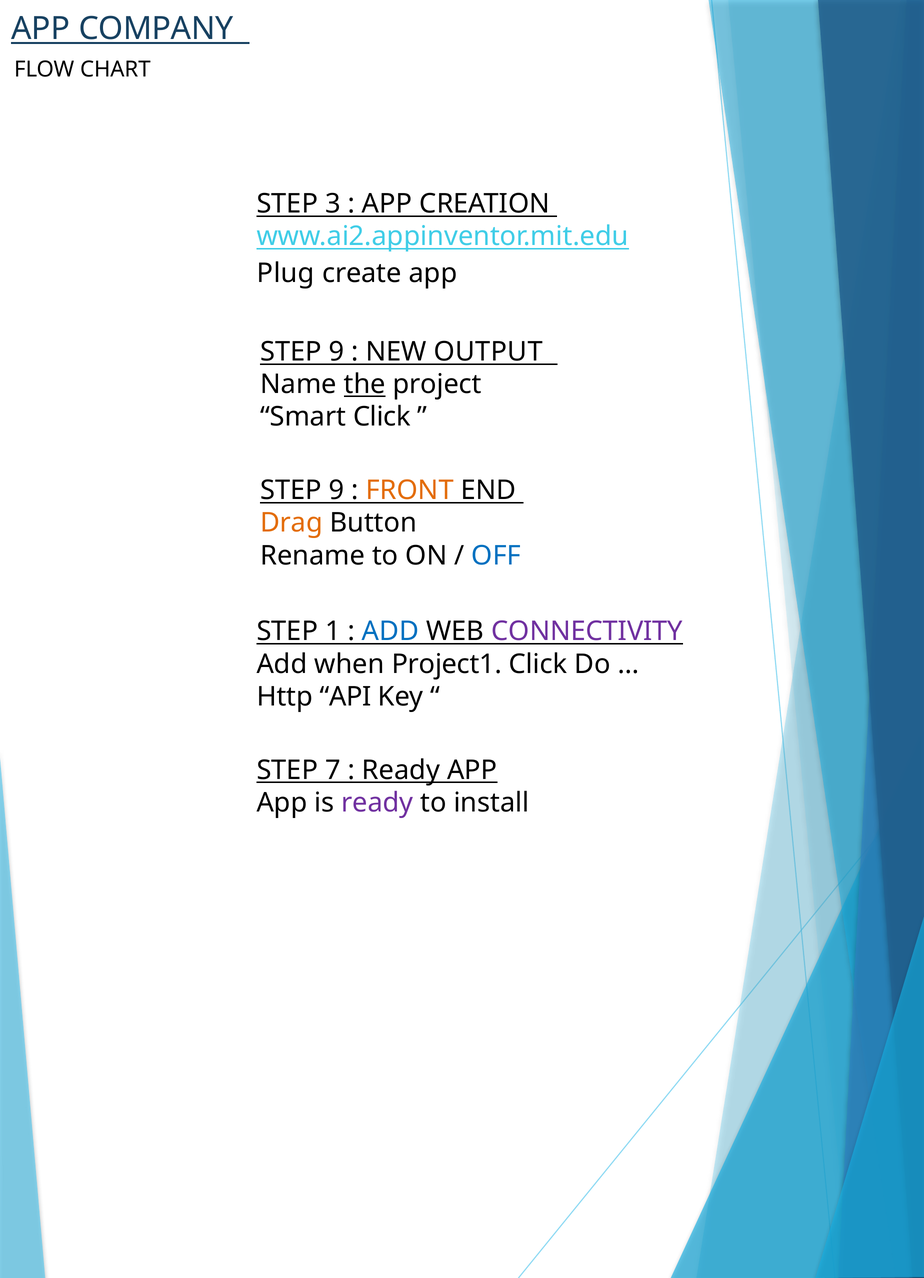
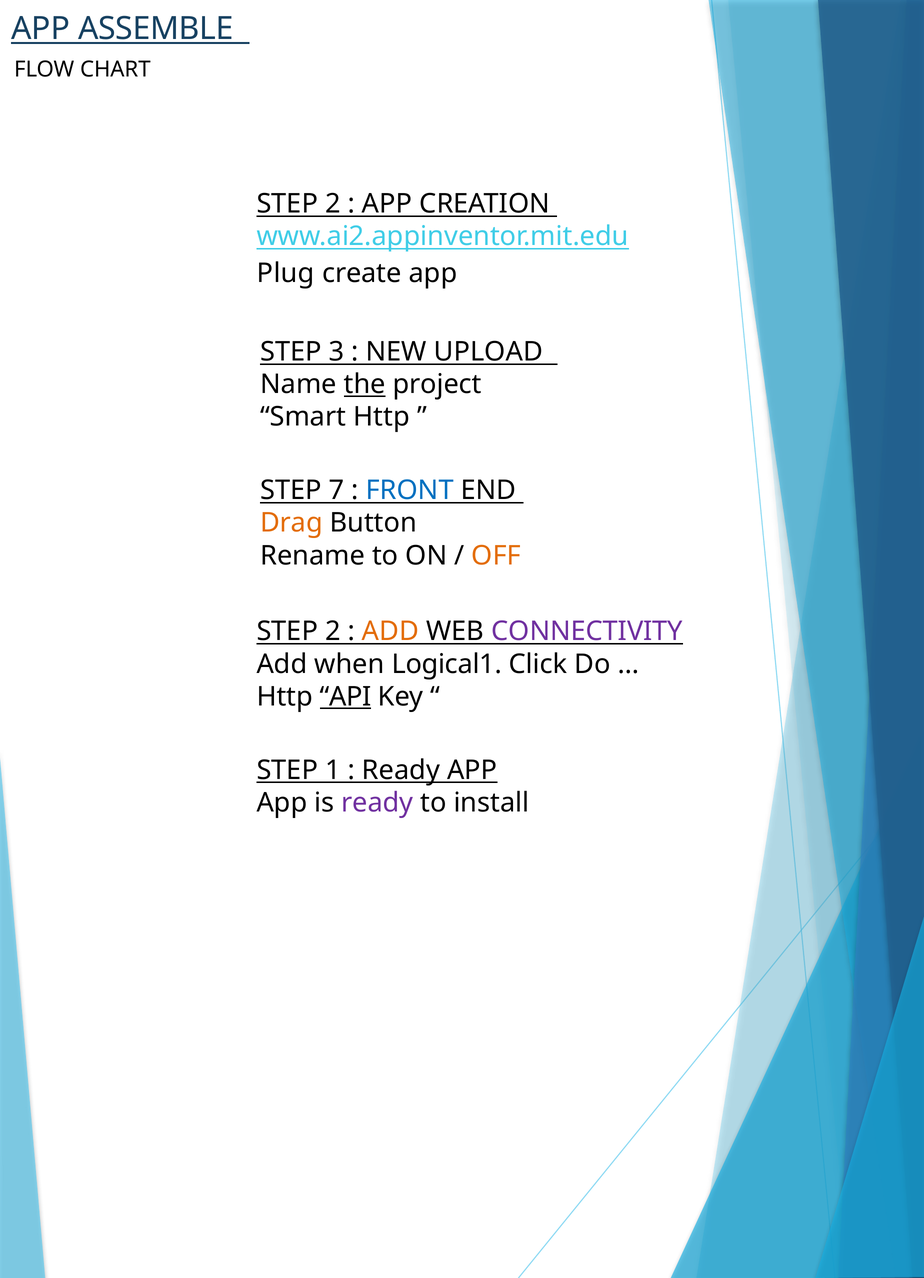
COMPANY: COMPANY -> ASSEMBLE (156, 28)
3: 3 -> 2 (333, 204)
9: 9 -> 3 (336, 352)
OUTPUT: OUTPUT -> UPLOAD (488, 352)
Smart Click: Click -> Http (382, 417)
9: 9 -> 7 (336, 490)
FRONT colour: orange -> blue (410, 490)
OFF colour: blue -> orange (496, 555)
1: 1 -> 2 (333, 631)
ADD colour: blue -> orange (391, 631)
Project1: Project1 -> Logical1 (447, 664)
API underline: none -> present (346, 696)
7: 7 -> 1 (333, 770)
